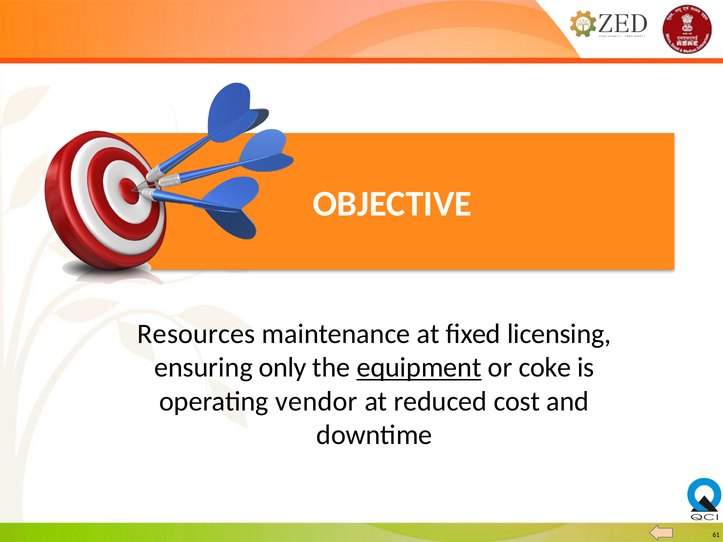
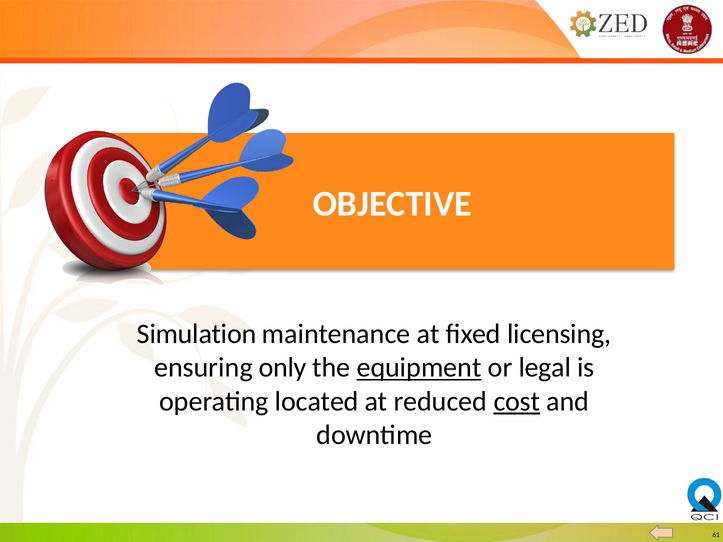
Resources: Resources -> Simulation (197, 334)
coke: coke -> legal (545, 368)
vendor: vendor -> located (317, 402)
cost underline: none -> present (517, 402)
